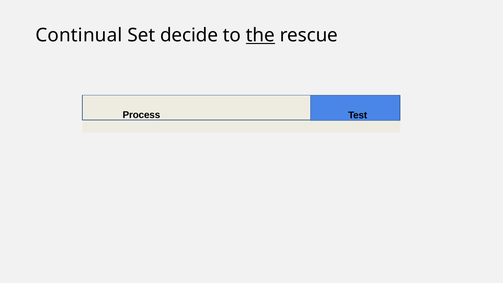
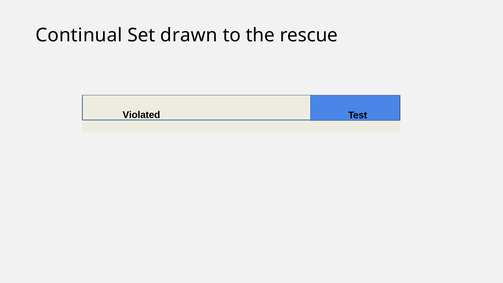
decide: decide -> drawn (189, 35)
the underline: present -> none (260, 35)
Process: Process -> Violated (141, 115)
